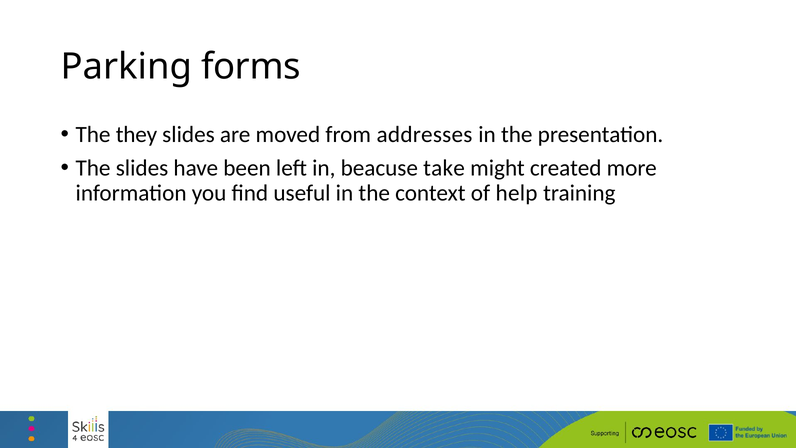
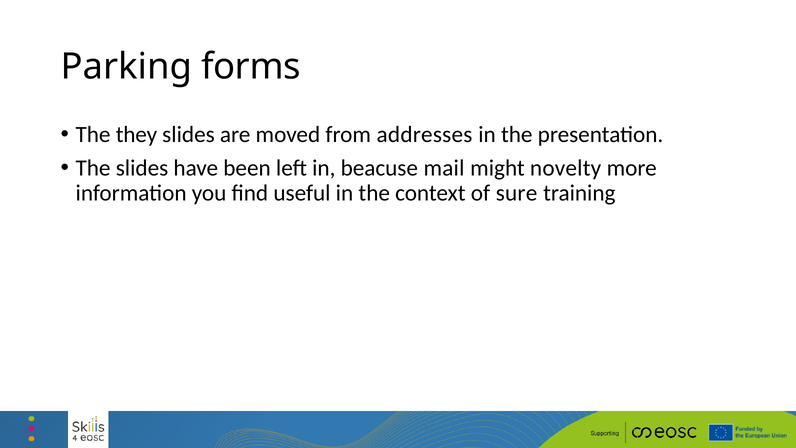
take: take -> mail (444, 168)
created: created -> novelty (566, 168)
help: help -> sure (517, 193)
